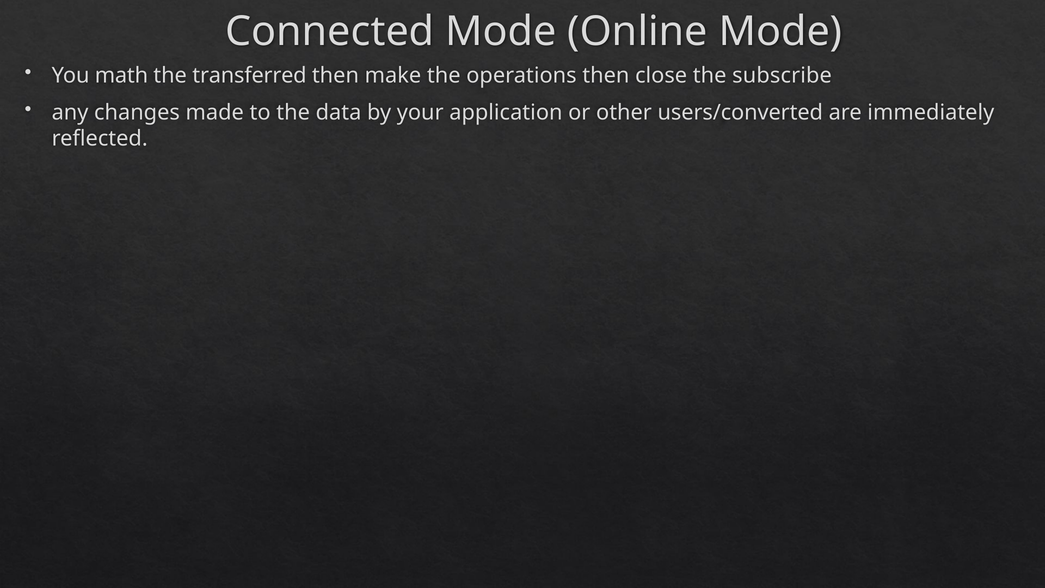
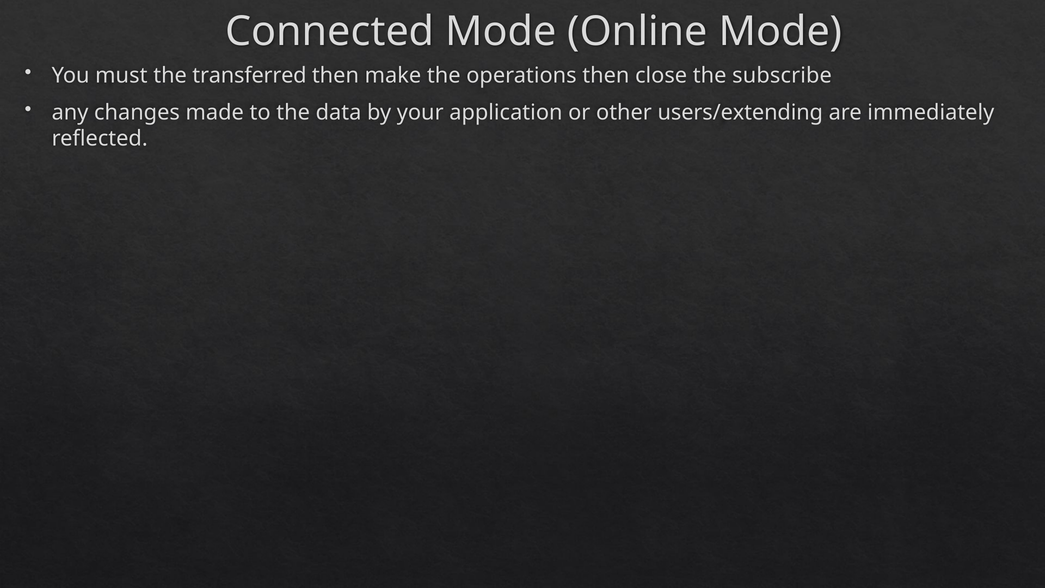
math: math -> must (121, 75)
users/converted: users/converted -> users/extending (740, 112)
